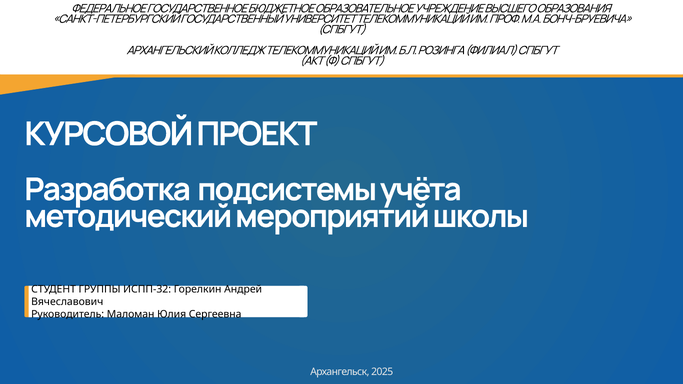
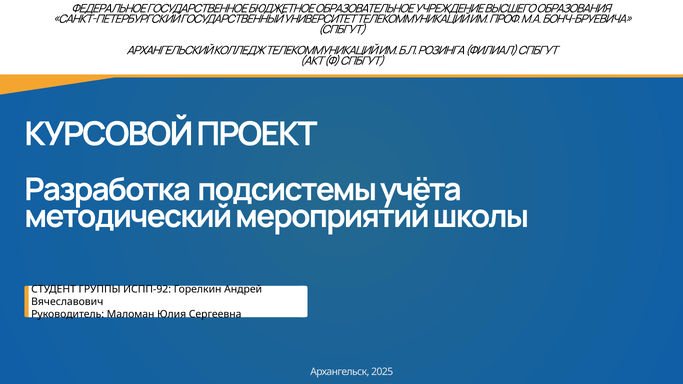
ИСПП-32: ИСПП-32 -> ИСПП-92 (147, 289)
